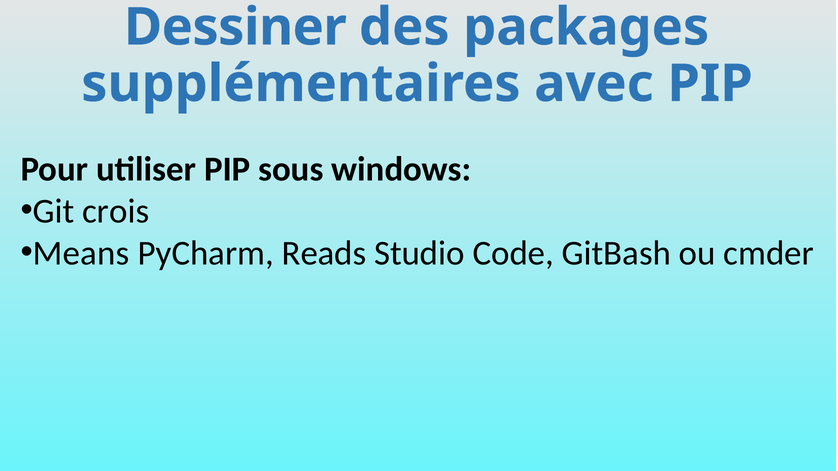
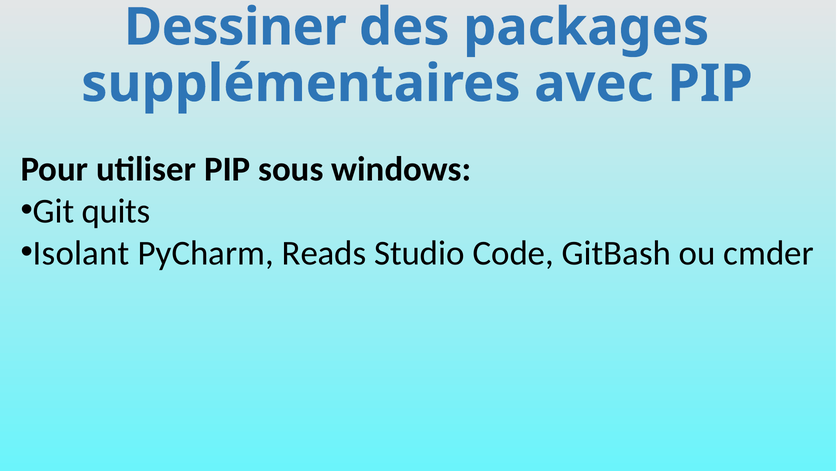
crois: crois -> quits (116, 211)
Means: Means -> Isolant (81, 253)
